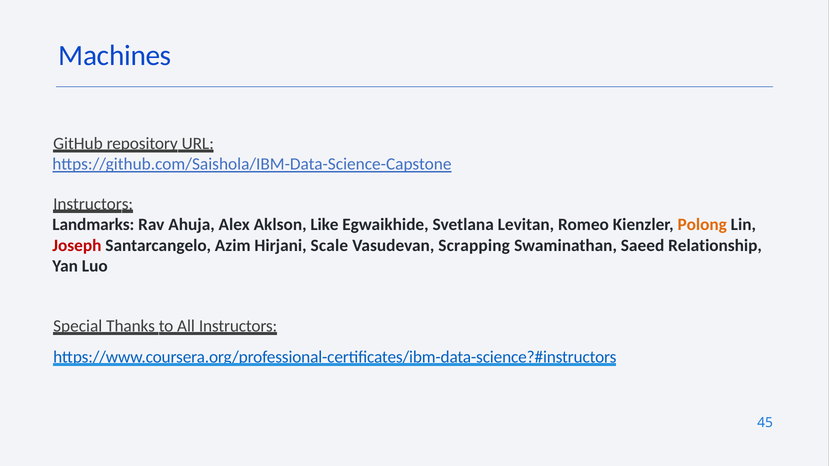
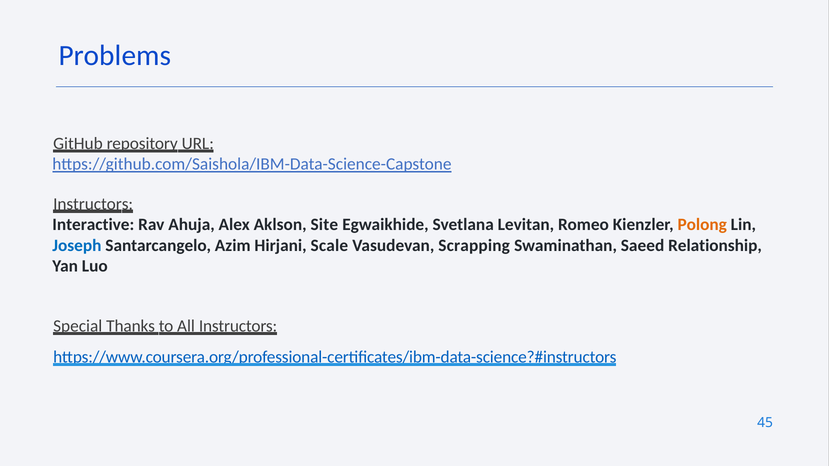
Machines: Machines -> Problems (115, 55)
Landmarks: Landmarks -> Interactive (93, 225)
Like: Like -> Site (324, 225)
Joseph colour: red -> blue (77, 246)
